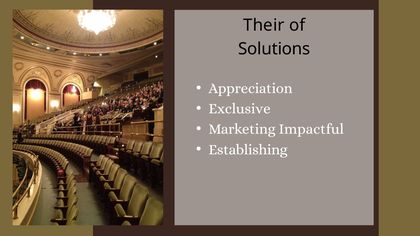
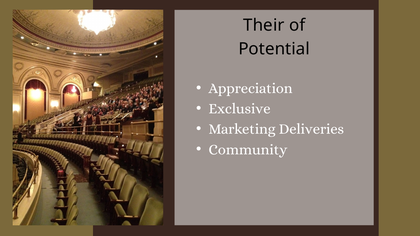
Solutions: Solutions -> Potential (274, 49)
Impactful: Impactful -> Deliveries (311, 129)
Establishing: Establishing -> Community (248, 150)
